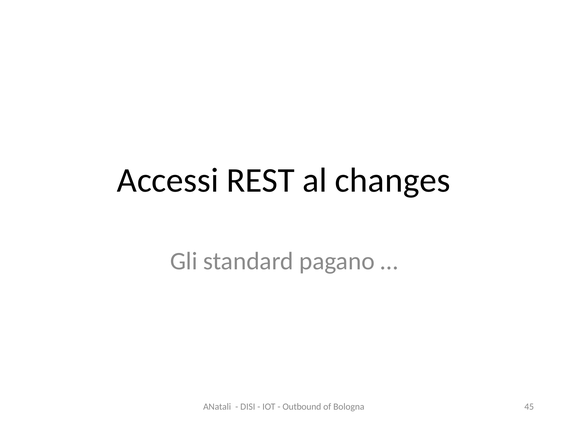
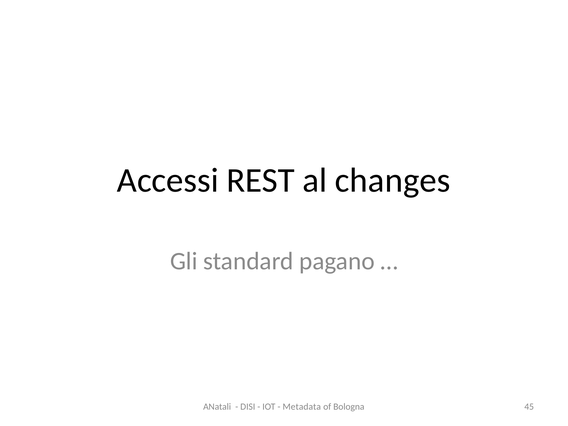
Outbound: Outbound -> Metadata (302, 407)
